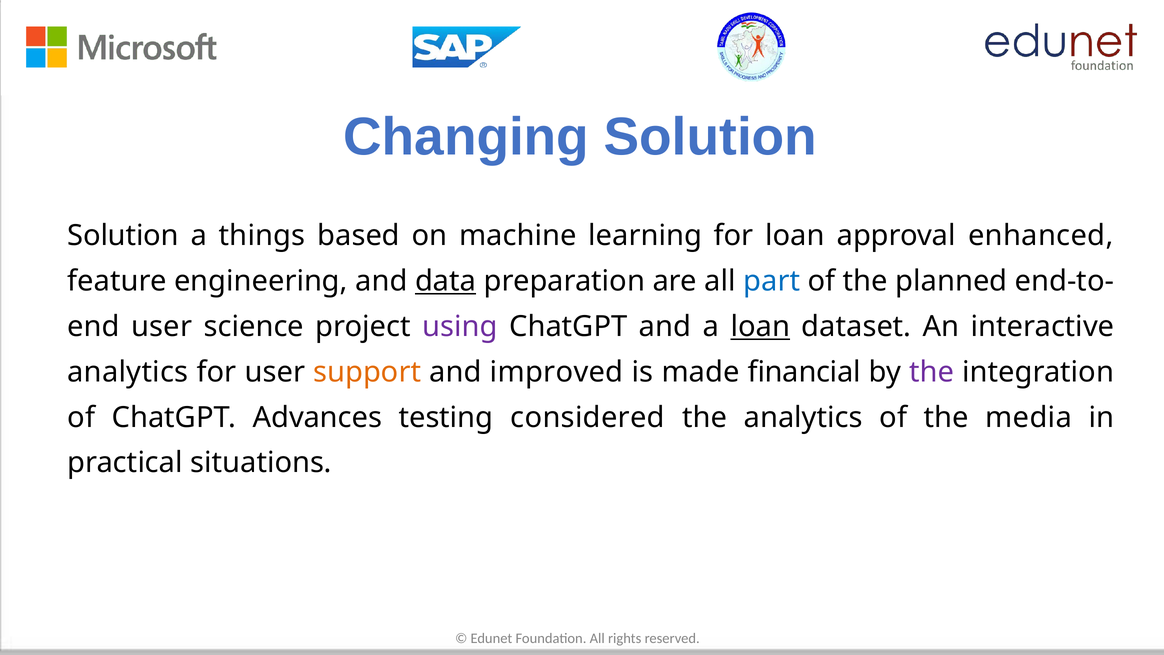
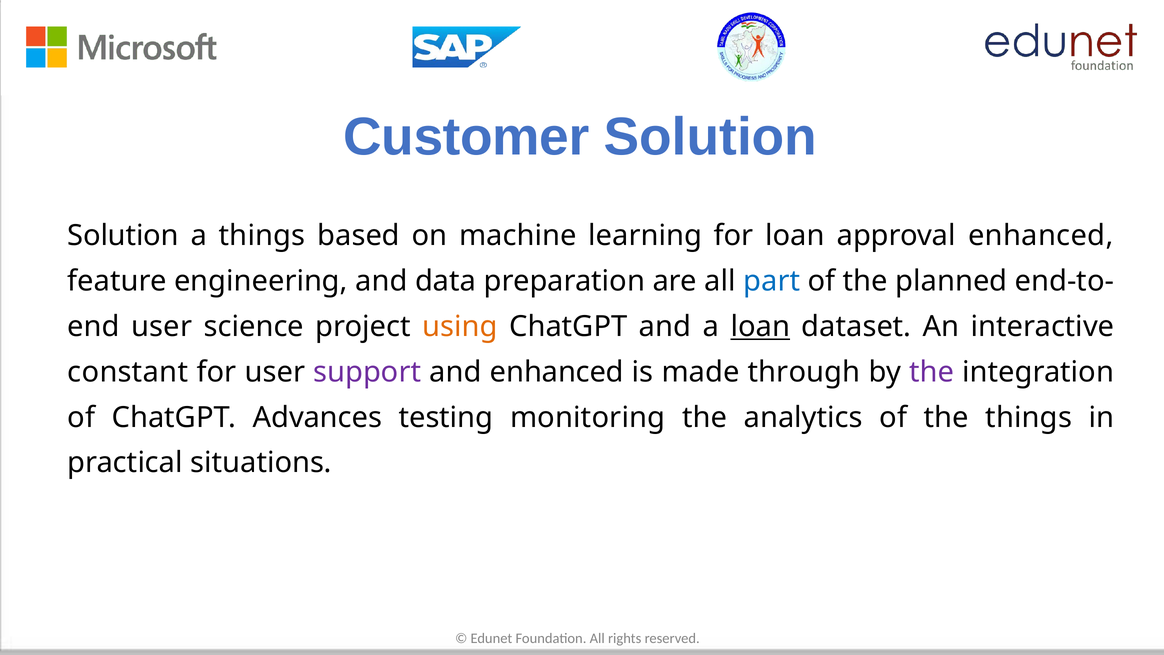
Changing: Changing -> Customer (466, 137)
data underline: present -> none (446, 281)
using colour: purple -> orange (460, 327)
analytics: analytics -> constant (128, 372)
support colour: orange -> purple (367, 372)
and improved: improved -> enhanced (557, 372)
financial: financial -> through (804, 372)
considered: considered -> monitoring (588, 417)
the media: media -> things (1029, 417)
